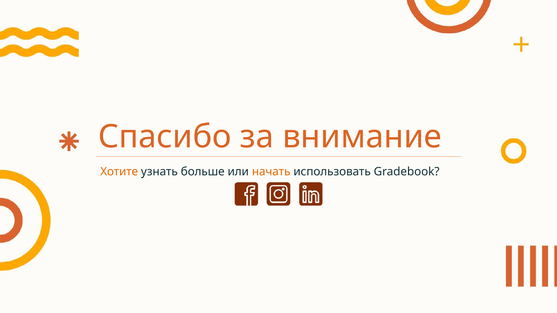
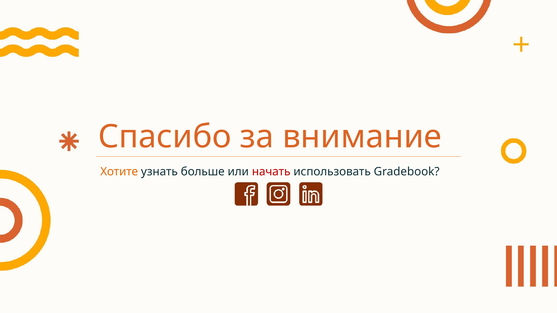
начать colour: orange -> red (271, 172)
